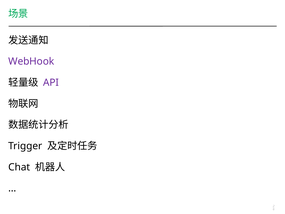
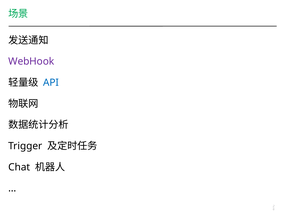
API colour: purple -> blue (51, 82)
